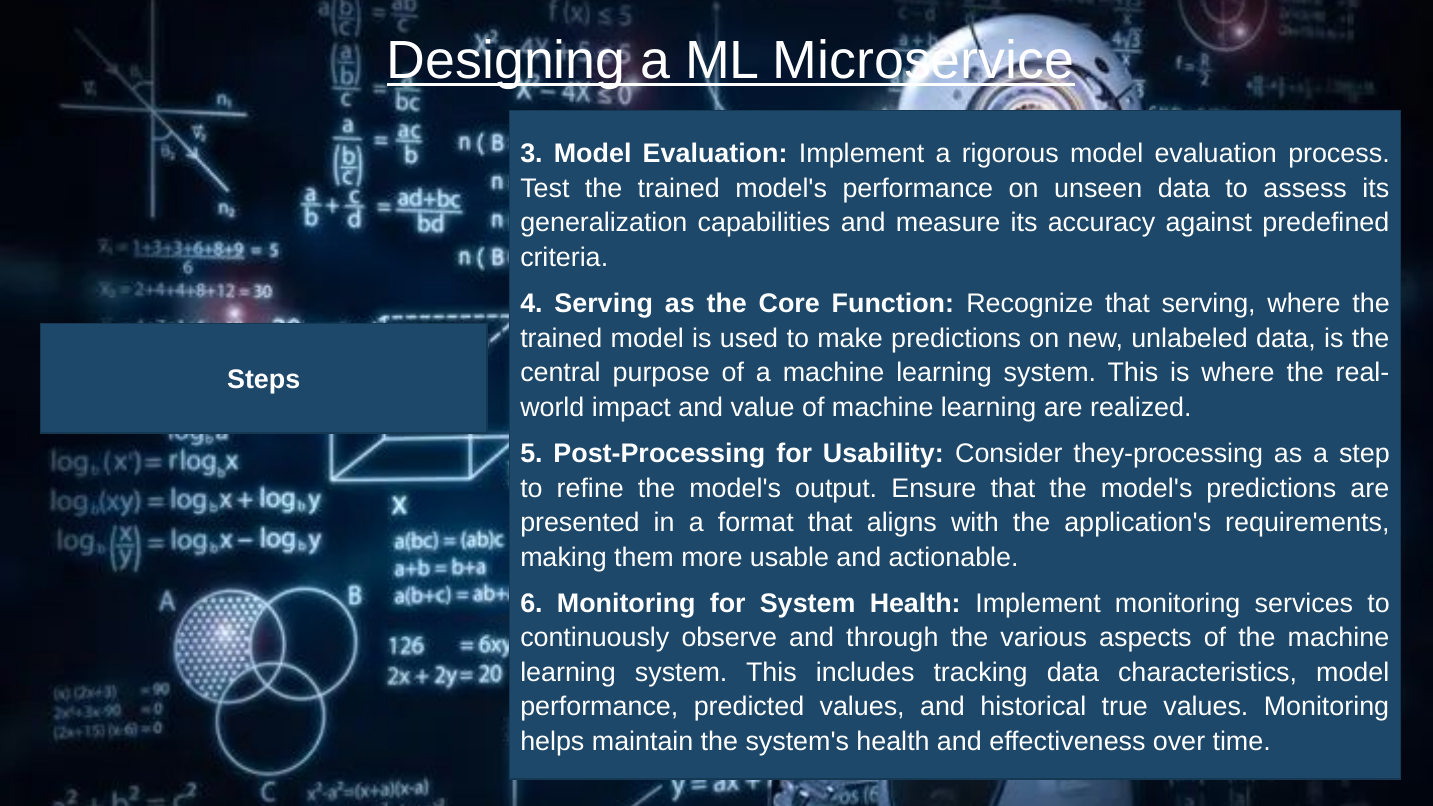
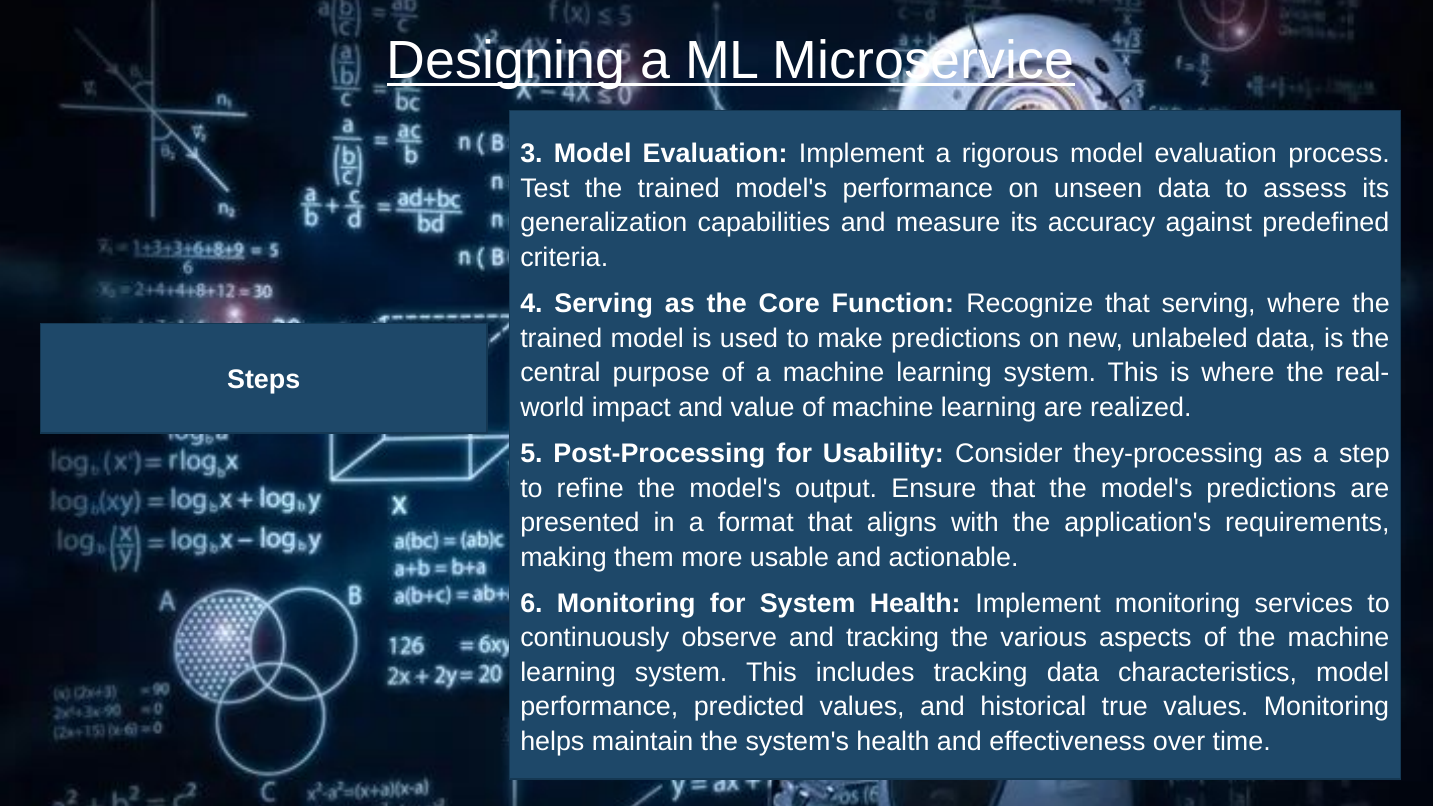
and through: through -> tracking (893, 638)
